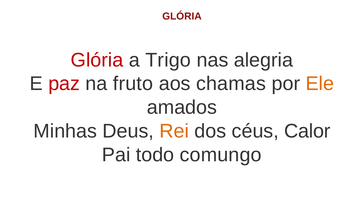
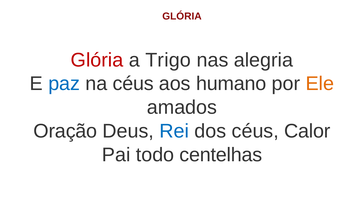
paz colour: red -> blue (64, 84)
na fruto: fruto -> céus (133, 84)
chamas: chamas -> humano (231, 84)
Minhas: Minhas -> Oração (65, 131)
Rei colour: orange -> blue (174, 131)
comungo: comungo -> centelhas (221, 155)
